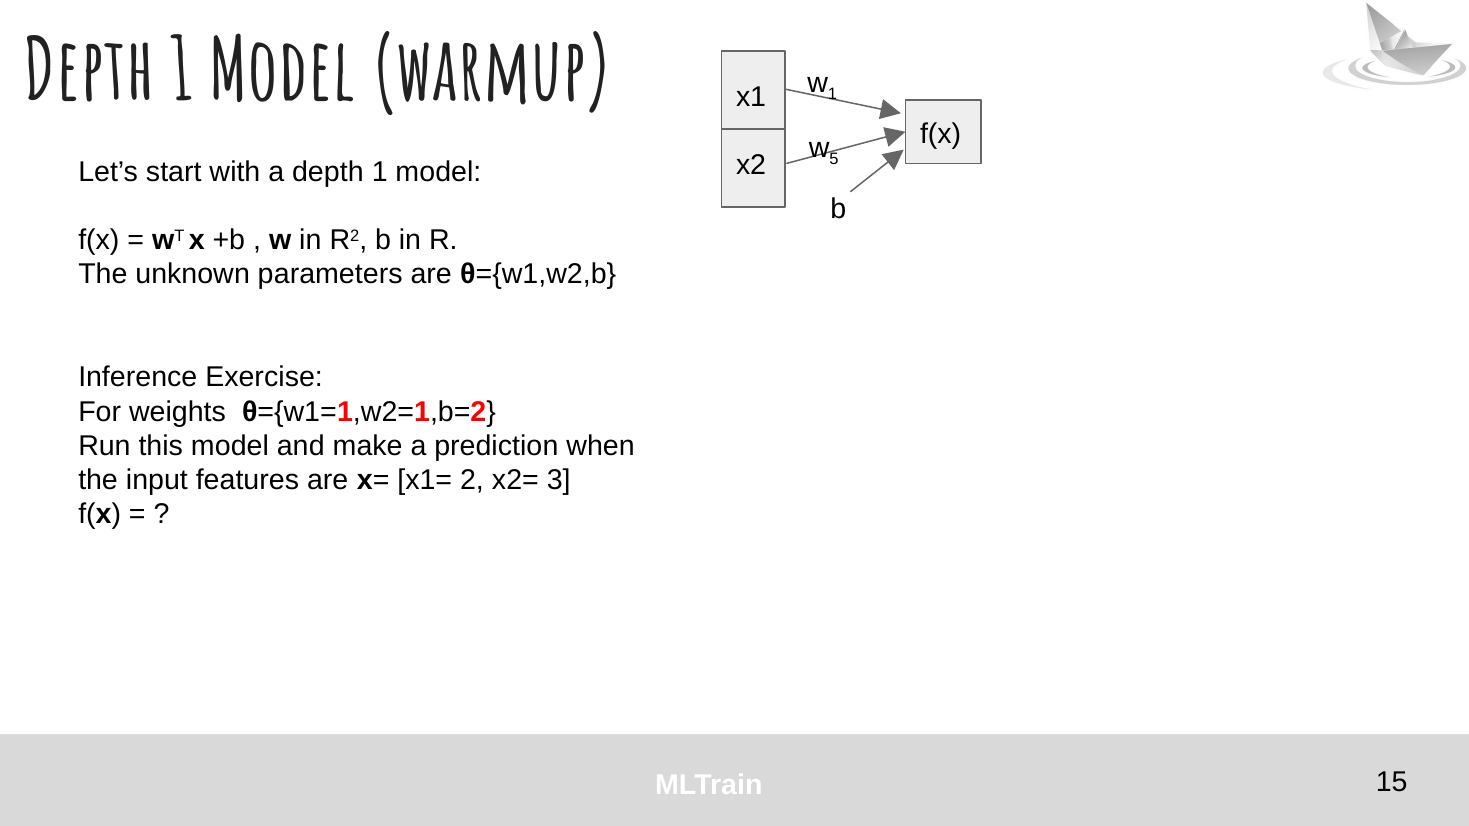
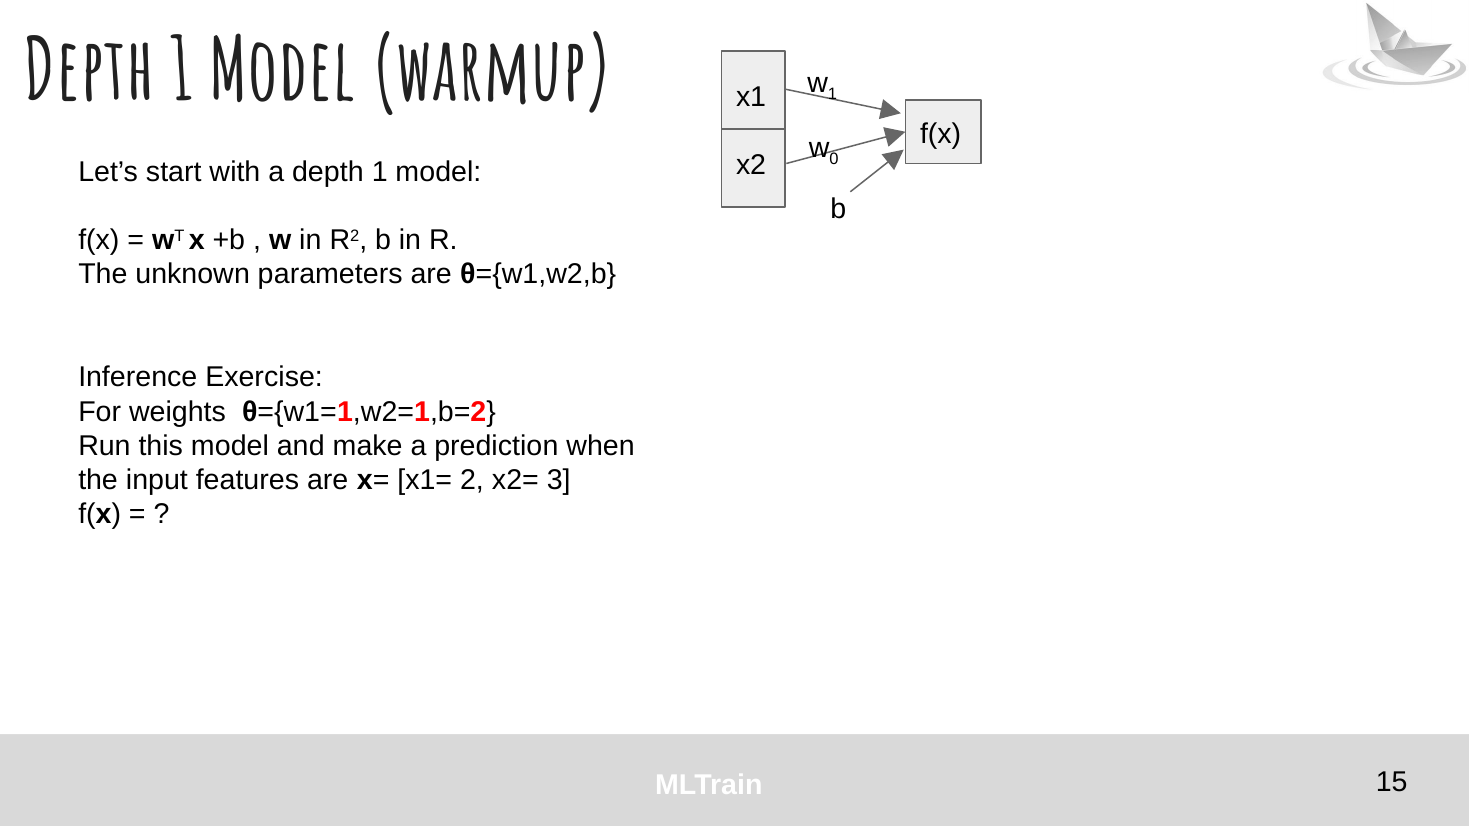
5: 5 -> 0 (834, 159)
